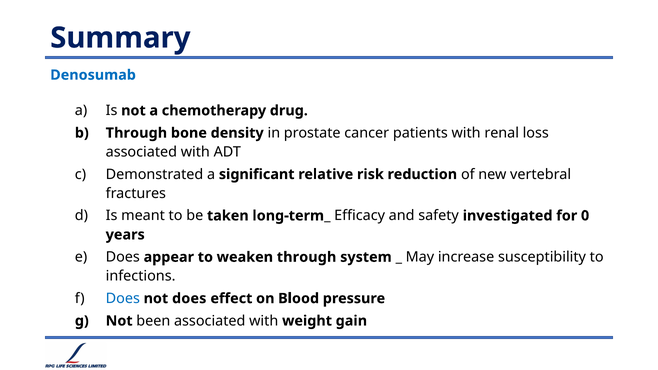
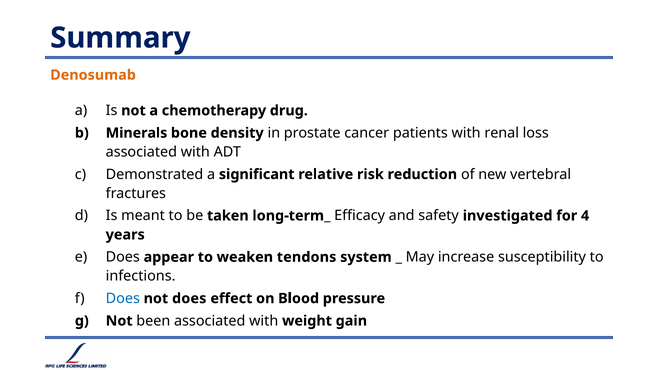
Denosumab colour: blue -> orange (93, 75)
Through: Through -> Minerals (137, 133)
0: 0 -> 4 (585, 216)
weaken through: through -> tendons (307, 257)
